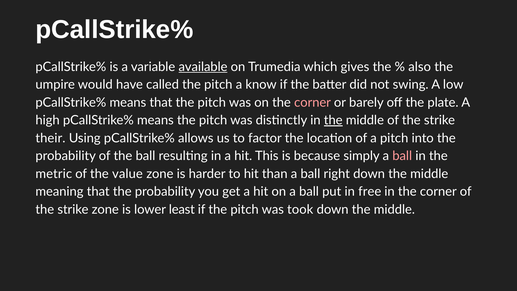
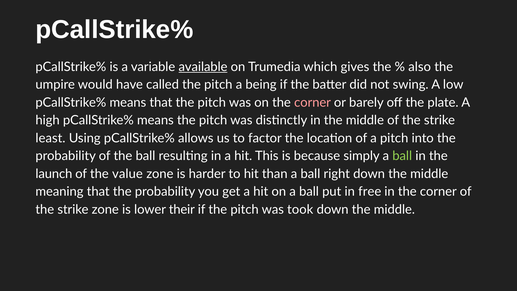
know: know -> being (261, 85)
the underline: present -> none (333, 120)
their: their -> least (50, 138)
ball colour: pink -> light green (402, 156)
metric: metric -> launch (54, 174)
least: least -> their (182, 209)
